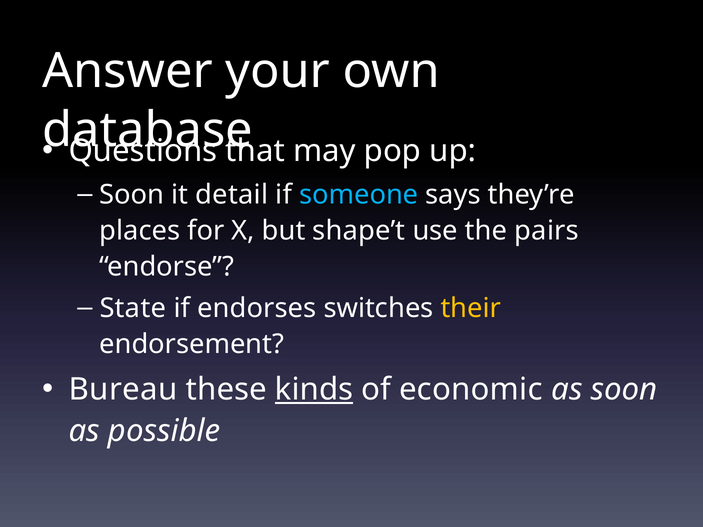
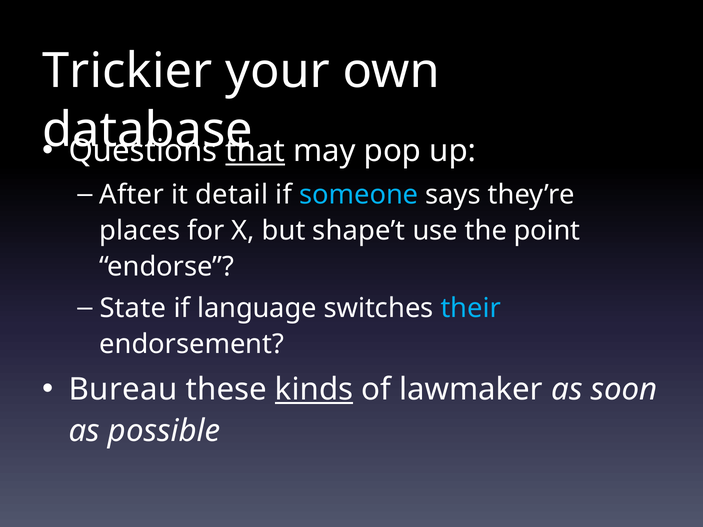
Answer: Answer -> Trickier (127, 71)
that underline: none -> present (255, 151)
Soon: Soon -> After (132, 195)
pairs: pairs -> point (547, 231)
endorses: endorses -> language (257, 308)
their colour: yellow -> light blue (471, 308)
economic: economic -> lawmaker (471, 390)
